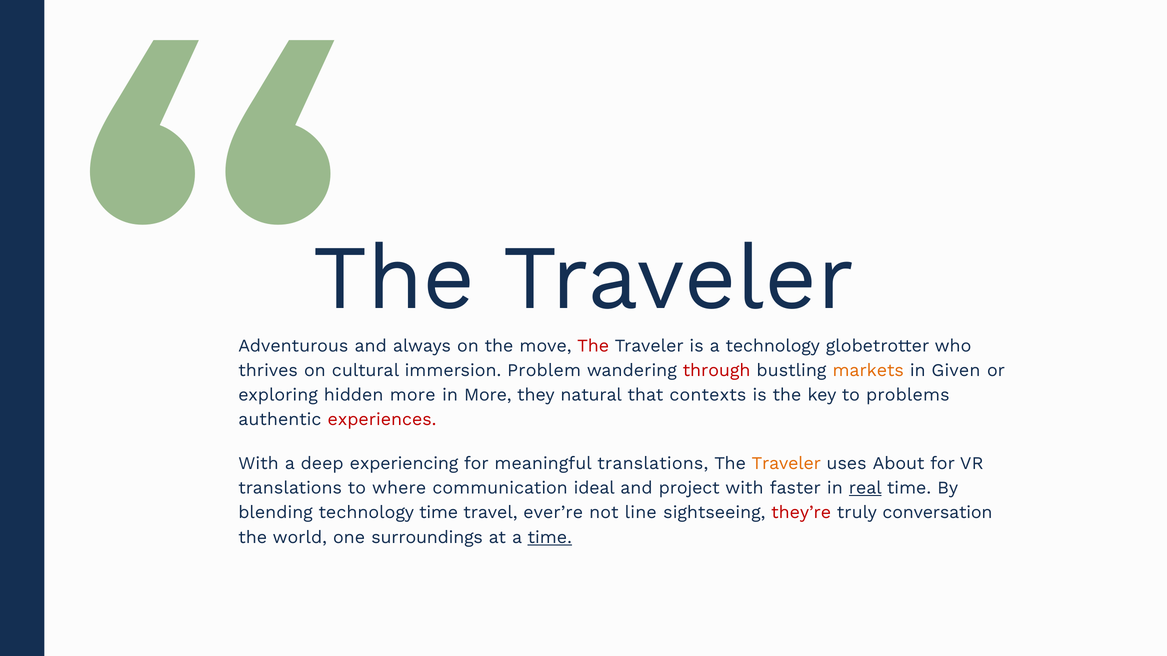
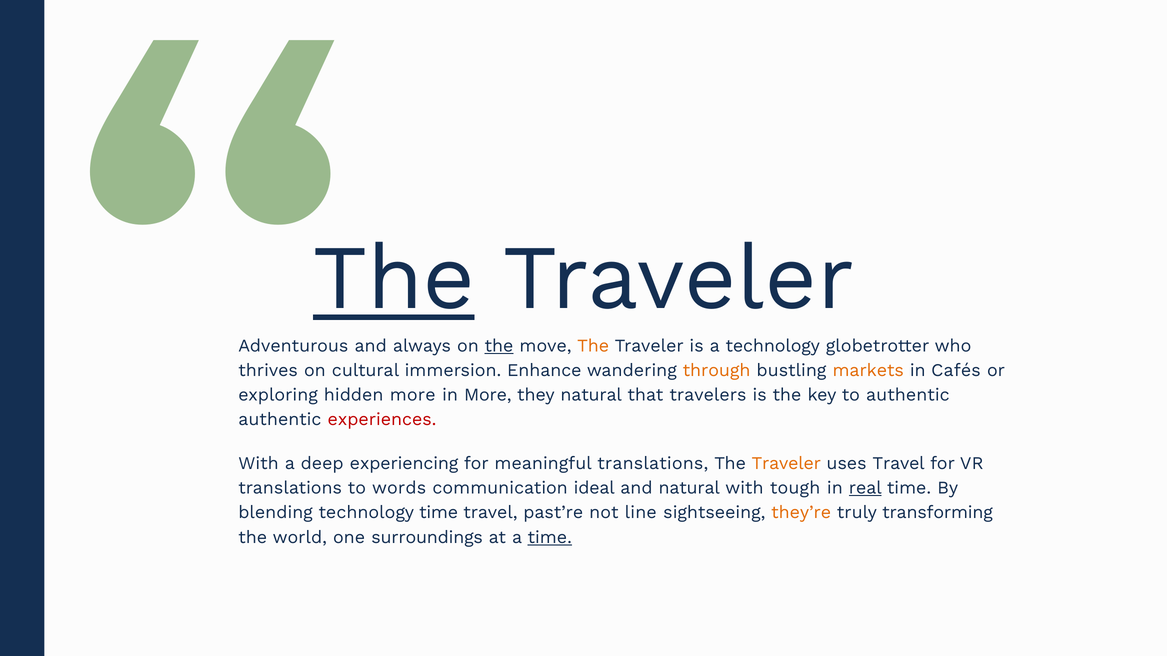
The underline: none -> present (394, 279)
the underline: none -> present (499, 346)
The colour: red -> orange (593, 346)
Problem: Problem -> Enhance (544, 371)
through colour: red -> orange (717, 371)
Given: Given -> Cafés (956, 371)
contexts: contexts -> travelers (708, 395)
to problems: problems -> authentic (908, 395)
uses About: About -> Travel (899, 464)
where: where -> words (399, 488)
and project: project -> natural (689, 488)
faster: faster -> tough (795, 488)
ever’re: ever’re -> past’re (553, 513)
they’re colour: red -> orange (801, 513)
conversation: conversation -> transforming (937, 513)
